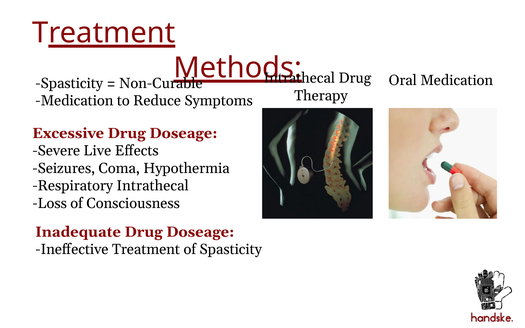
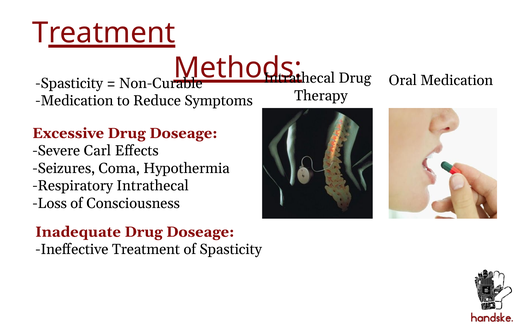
Live: Live -> Carl (97, 151)
